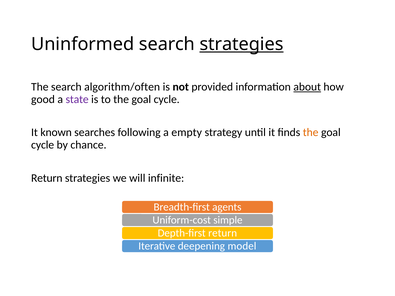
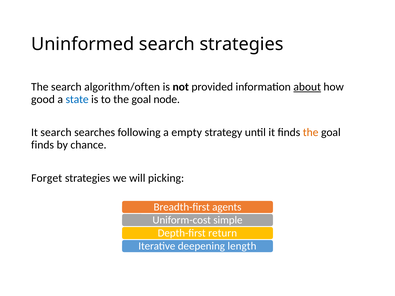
strategies underline: present -> none (241, 44)
state colour: purple -> blue (77, 99)
to the goal cycle: cycle -> node (167, 99)
It known: known -> search (56, 133)
cycle: cycle -> finds (43, 145)
Return: Return -> Forget (47, 178)
infinite: infinite -> picking (166, 178)
model: model -> length (242, 246)
